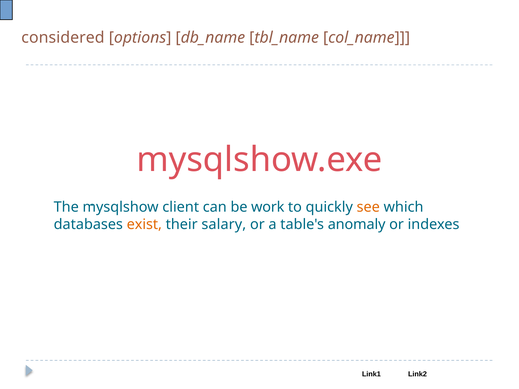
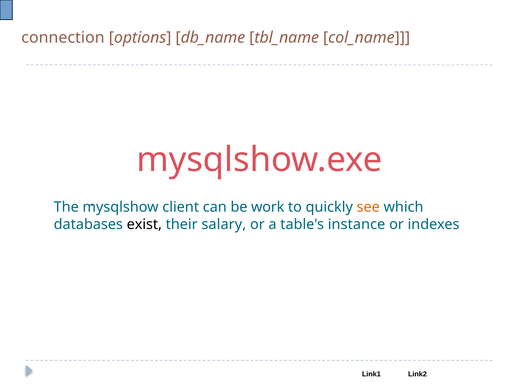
considered: considered -> connection (63, 38)
exist colour: orange -> black (144, 224)
anomaly: anomaly -> instance (357, 224)
